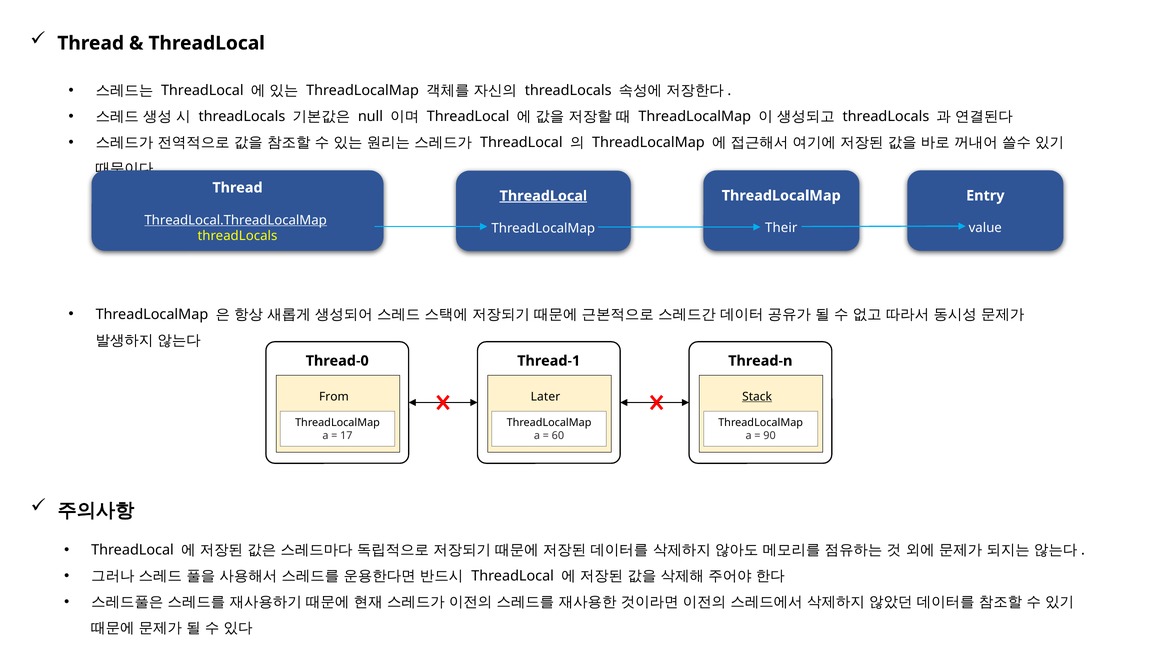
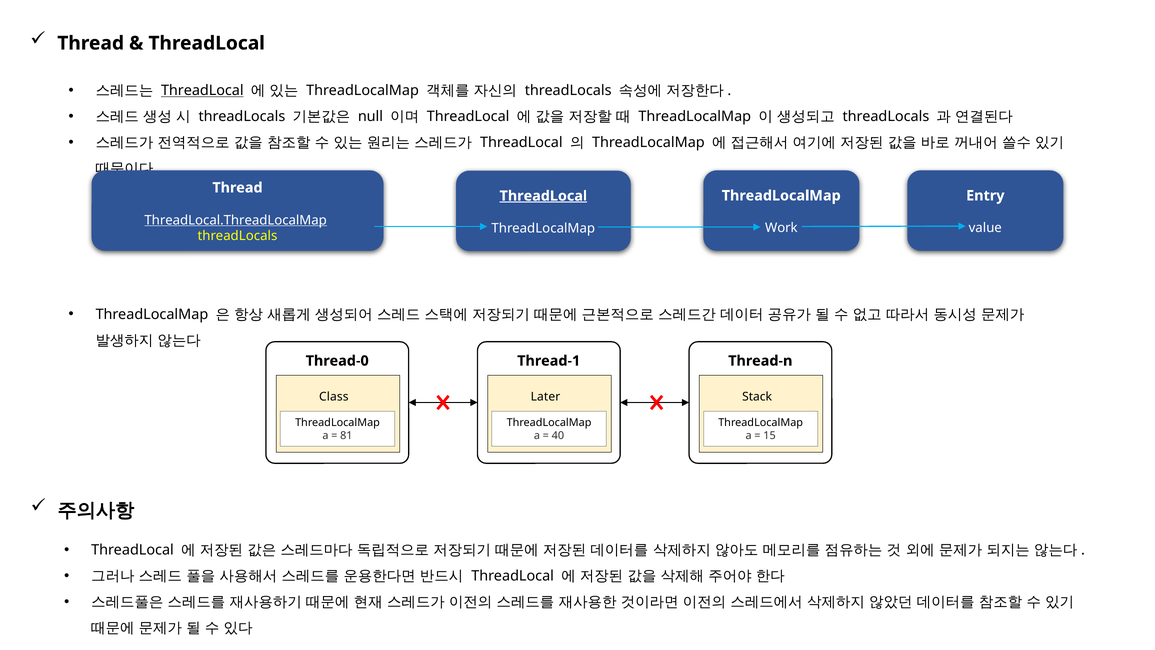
ThreadLocal underline: none -> present (202, 91)
Their: Their -> Work (781, 228)
From: From -> Class (334, 396)
Stack underline: present -> none (757, 396)
17: 17 -> 81 (346, 436)
60: 60 -> 40 (558, 436)
90: 90 -> 15 (770, 436)
